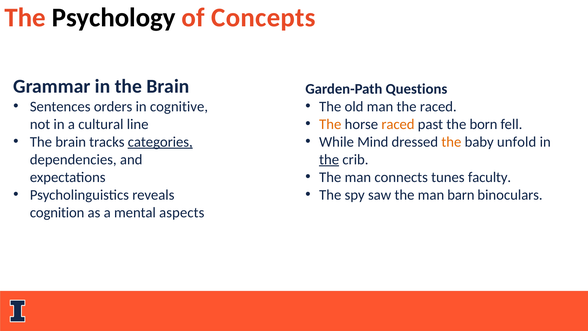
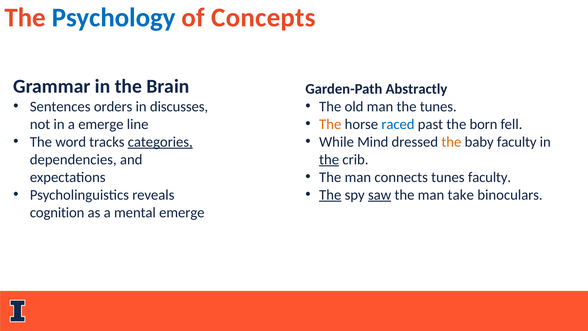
Psychology colour: black -> blue (114, 18)
Questions: Questions -> Abstractly (416, 89)
cognitive: cognitive -> discusses (179, 107)
the raced: raced -> tunes (438, 107)
raced colour: orange -> blue (398, 124)
a cultural: cultural -> emerge (101, 124)
brain: brain -> word (71, 142)
baby unfold: unfold -> faculty (517, 142)
The underline: none -> present (330, 195)
saw underline: none -> present (380, 195)
barn: barn -> take (461, 195)
mental aspects: aspects -> emerge (182, 212)
